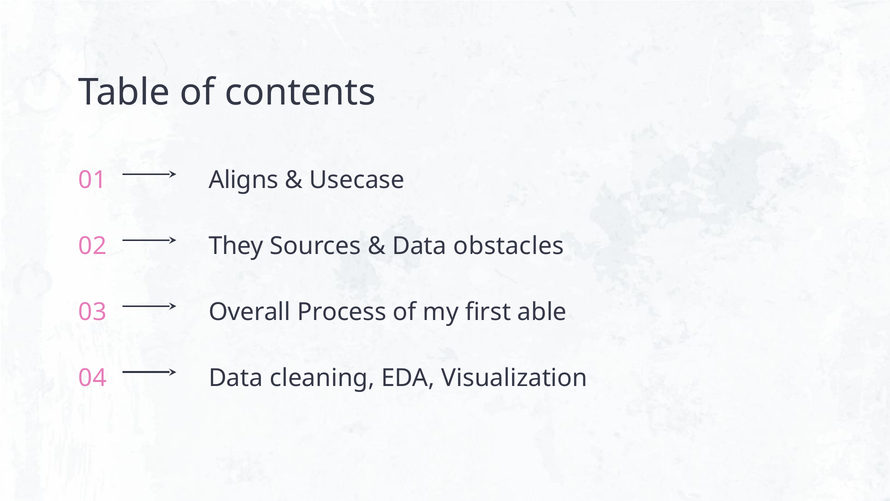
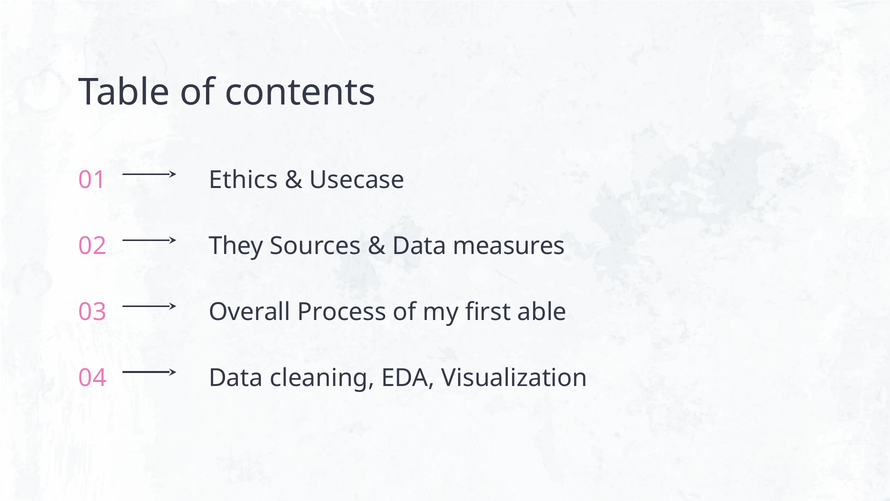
Aligns: Aligns -> Ethics (243, 180)
obstacles: obstacles -> measures (509, 246)
